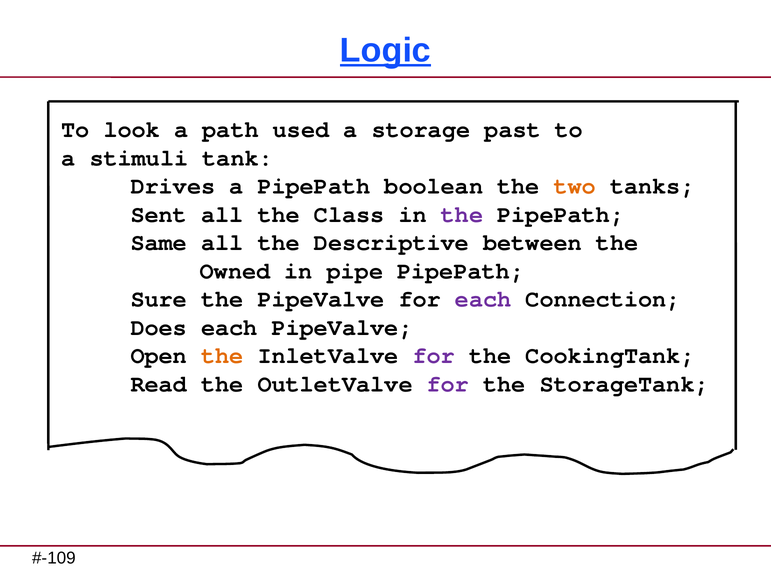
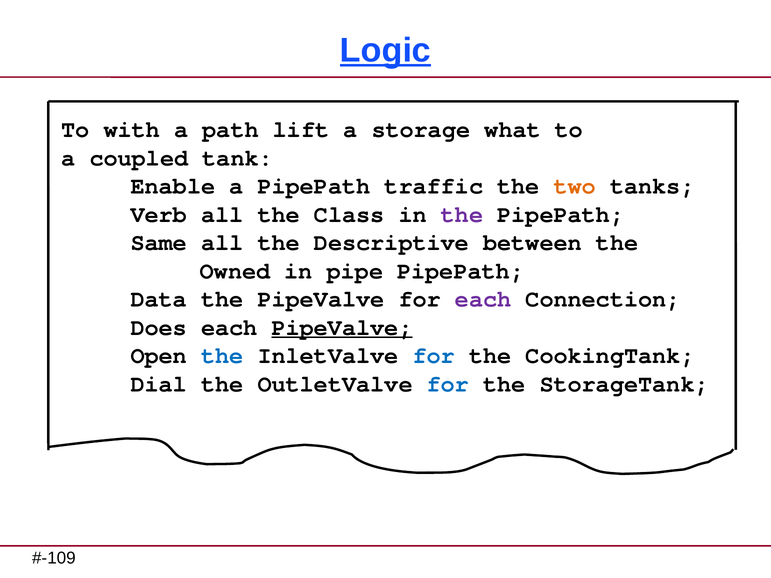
look: look -> with (132, 130)
used: used -> lift (301, 130)
past: past -> what (513, 130)
stimuli: stimuli -> coupled (139, 158)
Drives: Drives -> Enable (173, 186)
boolean: boolean -> traffic (434, 186)
Sent: Sent -> Verb (159, 214)
Sure: Sure -> Data (159, 299)
PipeValve underline: none -> present (342, 327)
the colour: orange -> blue (222, 356)
for colour: purple -> blue (434, 356)
Read: Read -> Dial (159, 384)
for colour: purple -> blue (448, 384)
